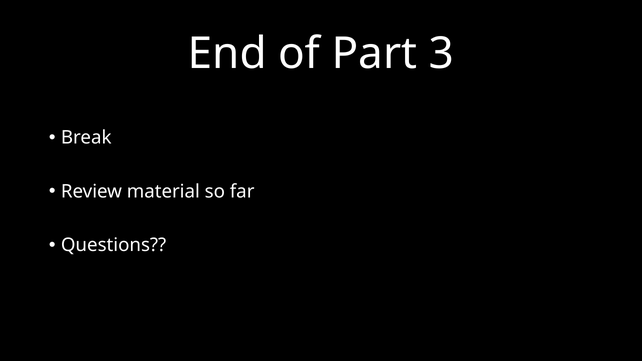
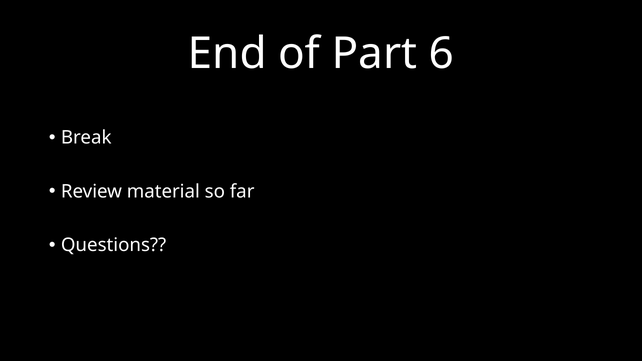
3: 3 -> 6 (441, 54)
